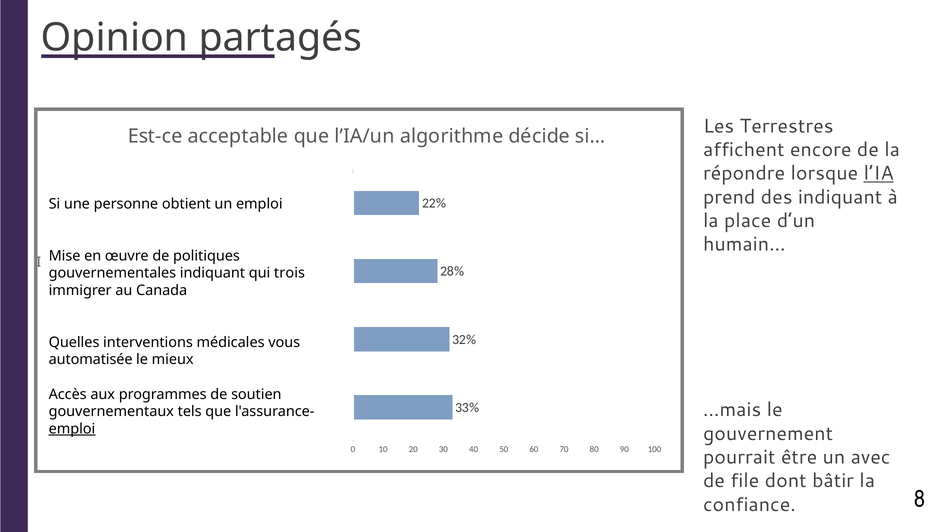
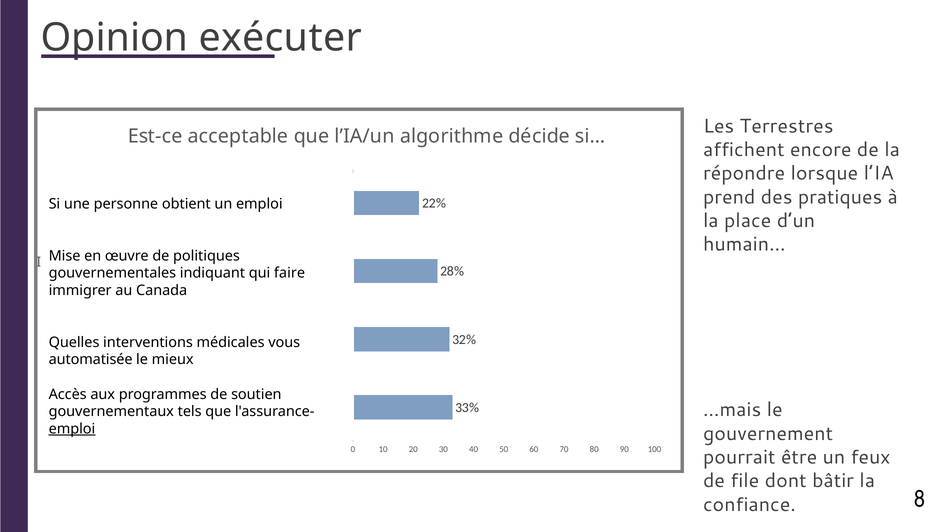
partagés: partagés -> exécuter (280, 38)
l’IA underline: present -> none (879, 173)
des indiquant: indiquant -> pratiques (840, 197)
trois: trois -> faire (290, 273)
avec: avec -> feux (871, 457)
